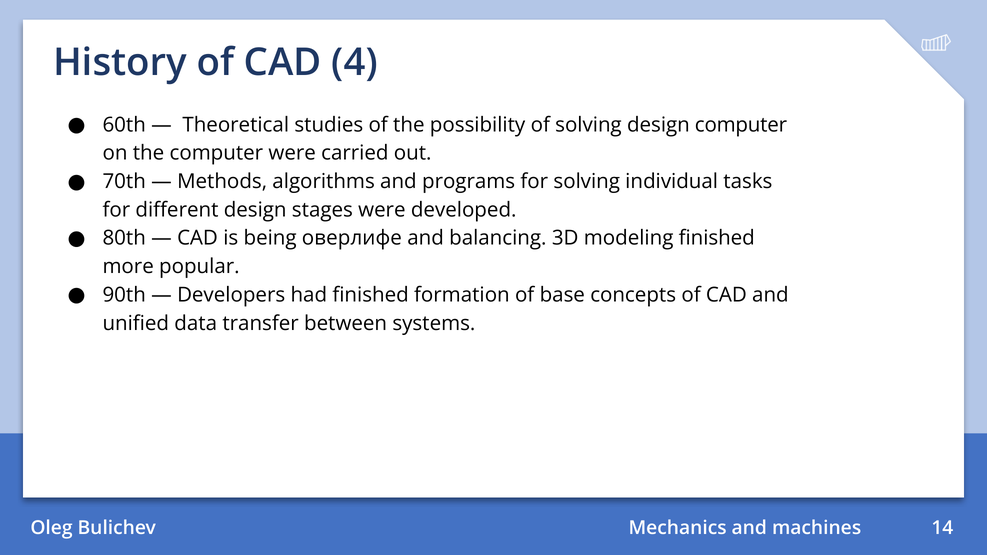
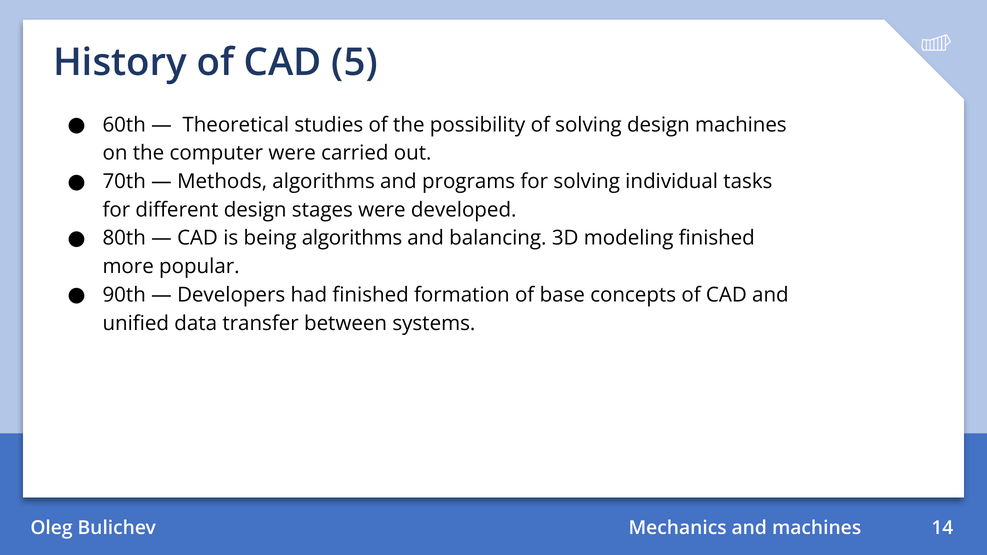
4: 4 -> 5 (355, 62)
design computer: computer -> machines (741, 125)
being оверлифе: оверлифе -> algorithms (352, 238)
